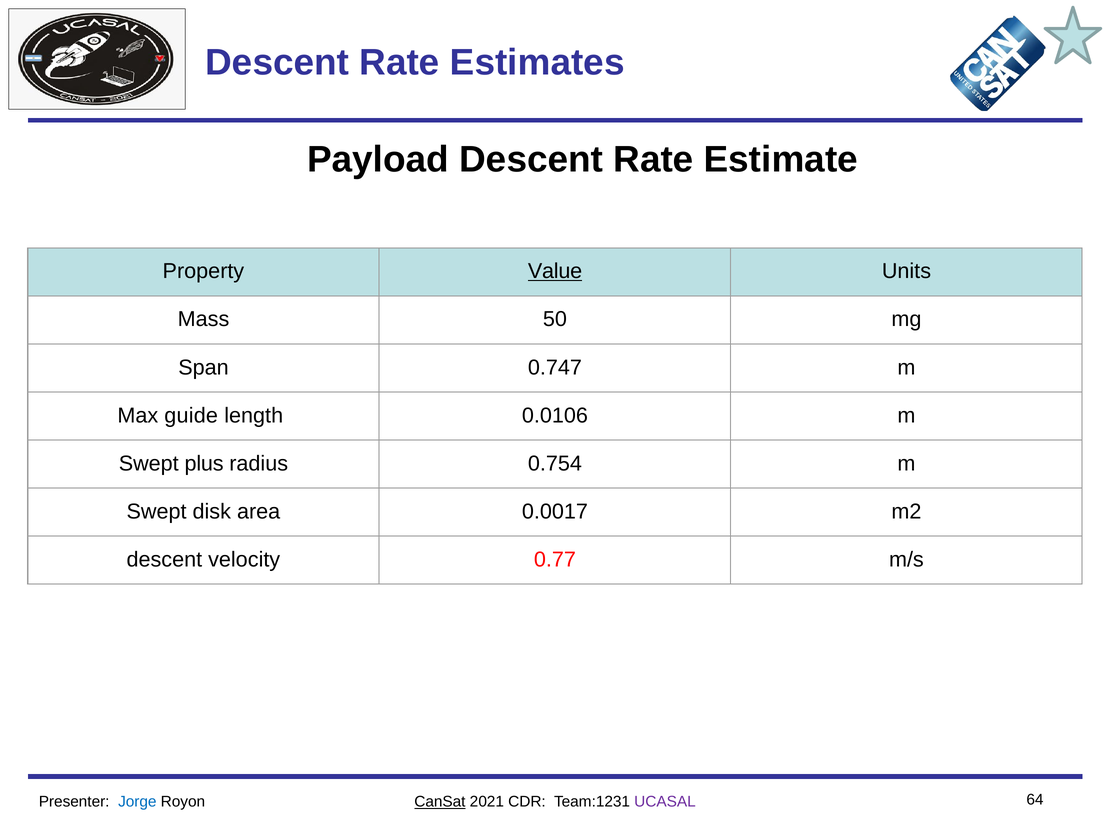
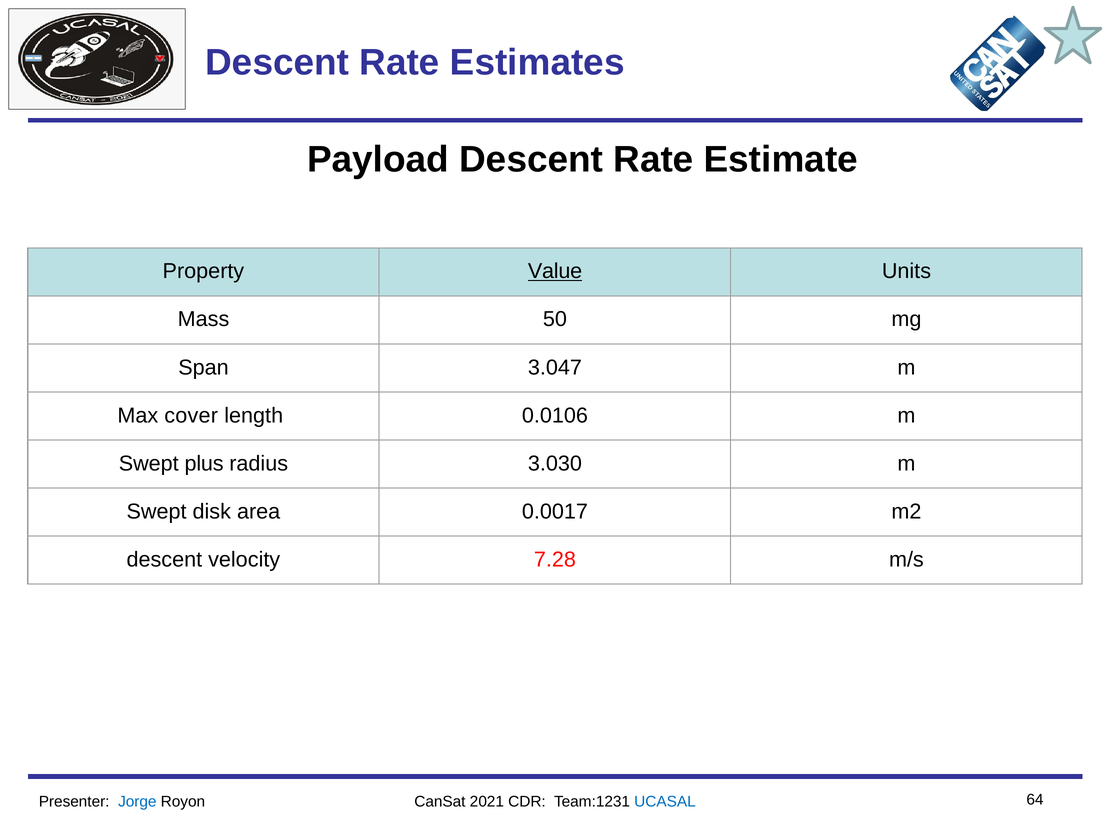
0.747: 0.747 -> 3.047 (555, 368)
guide: guide -> cover (191, 416)
0.754: 0.754 -> 3.030 (555, 464)
0.77: 0.77 -> 7.28 (555, 560)
CanSat underline: present -> none (440, 802)
UCASAL colour: purple -> blue (665, 802)
